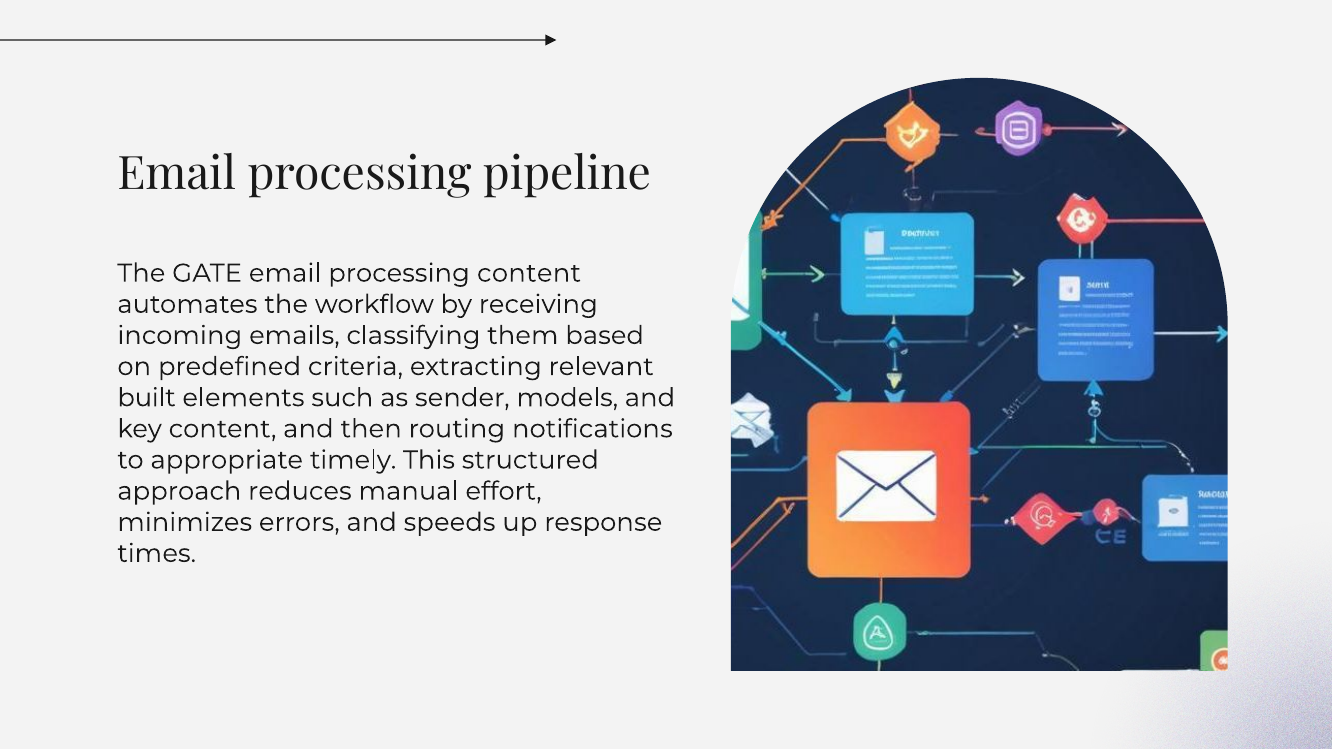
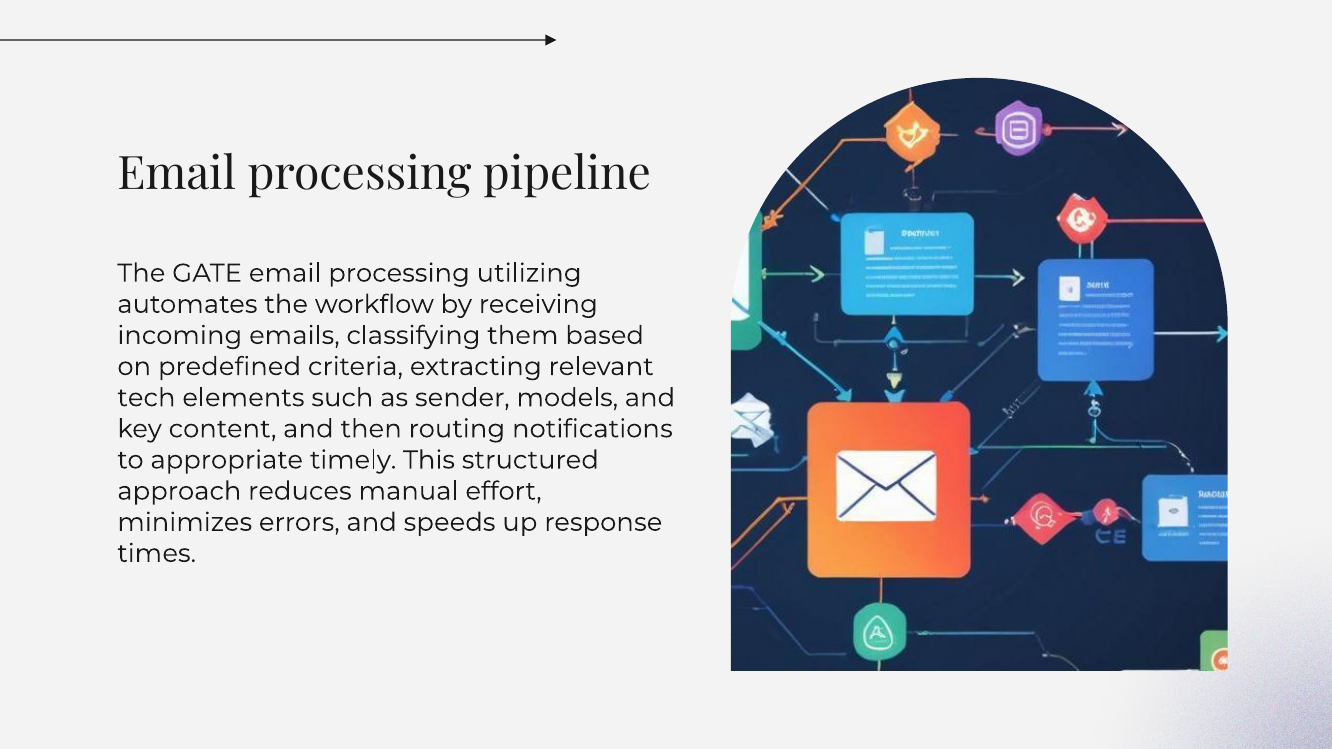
processing content: content -> utilizing (529, 273)
built: built -> tech (146, 398)
